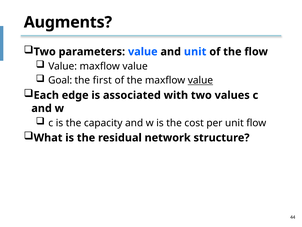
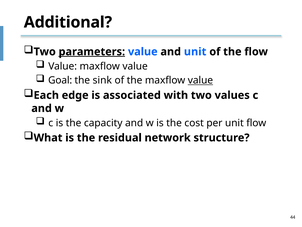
Augments: Augments -> Additional (68, 22)
parameters underline: none -> present (92, 52)
first: first -> sink (102, 80)
